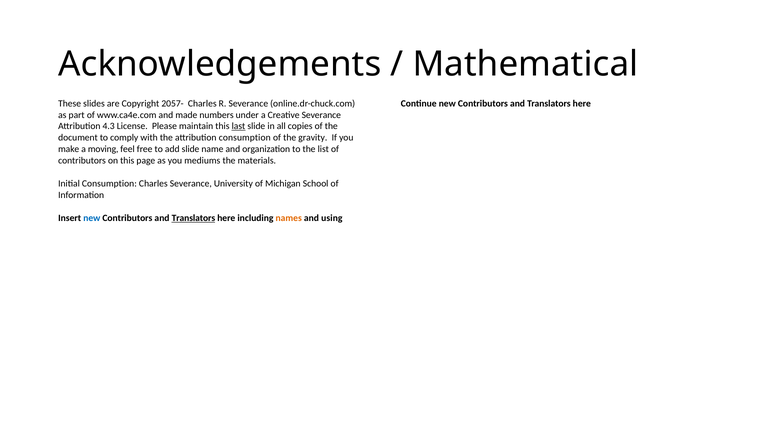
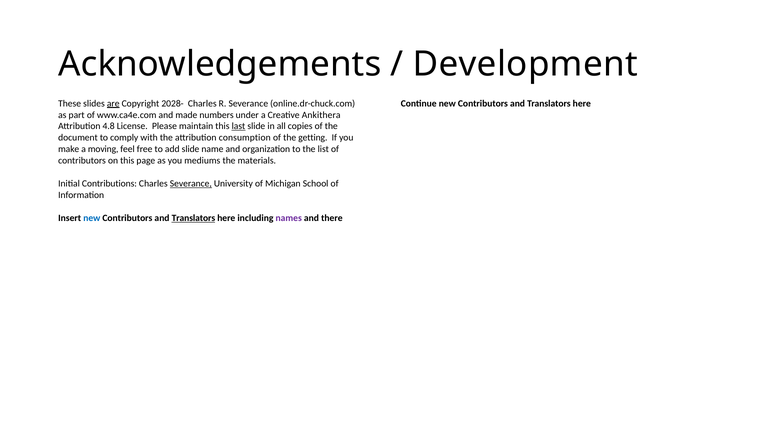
Mathematical: Mathematical -> Development (525, 64)
are underline: none -> present (113, 103)
2057-: 2057- -> 2028- (173, 103)
Creative Severance: Severance -> Ankithera (321, 115)
4.3: 4.3 -> 4.8 (109, 126)
gravity: gravity -> getting (313, 138)
Initial Consumption: Consumption -> Contributions (109, 184)
Severance underline: none -> present (191, 184)
names colour: orange -> purple (289, 218)
using: using -> there (332, 218)
